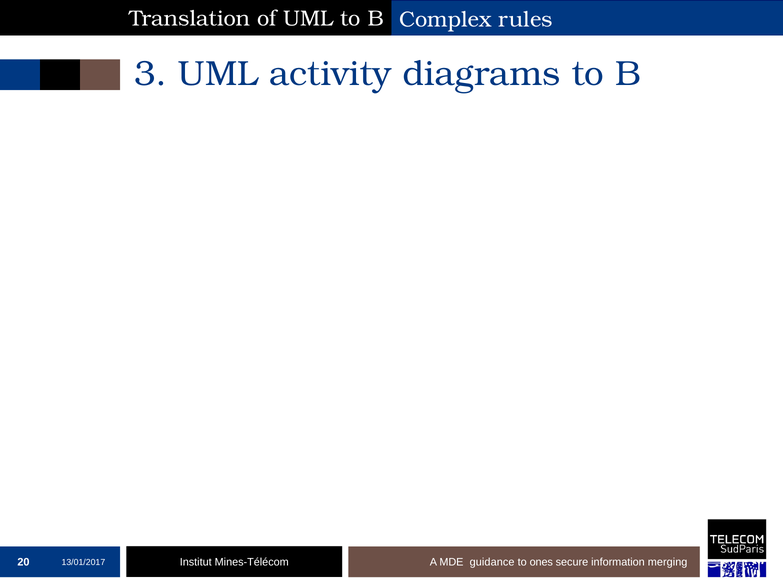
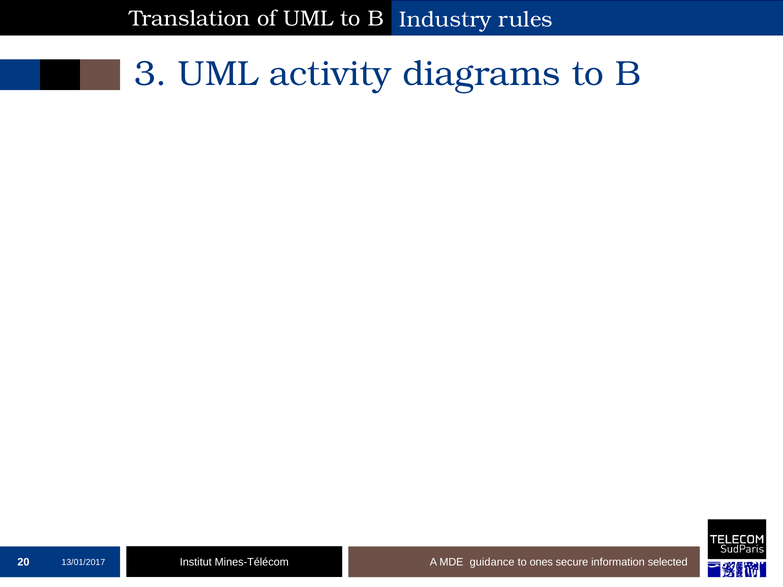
Complex: Complex -> Industry (445, 20)
merging: merging -> selected (668, 563)
